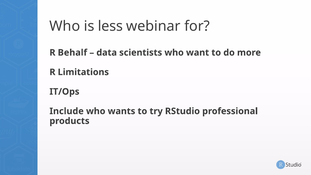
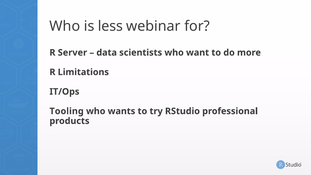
Behalf: Behalf -> Server (72, 53)
Include: Include -> Tooling (67, 111)
